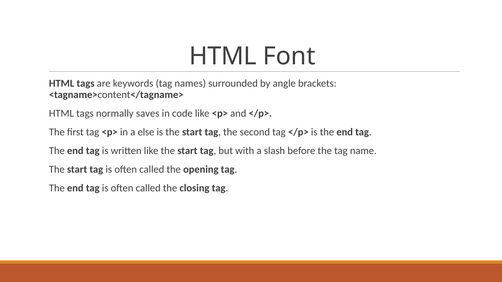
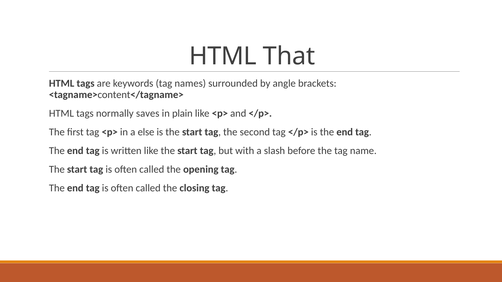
Font: Font -> That (289, 56)
code: code -> plain (182, 114)
